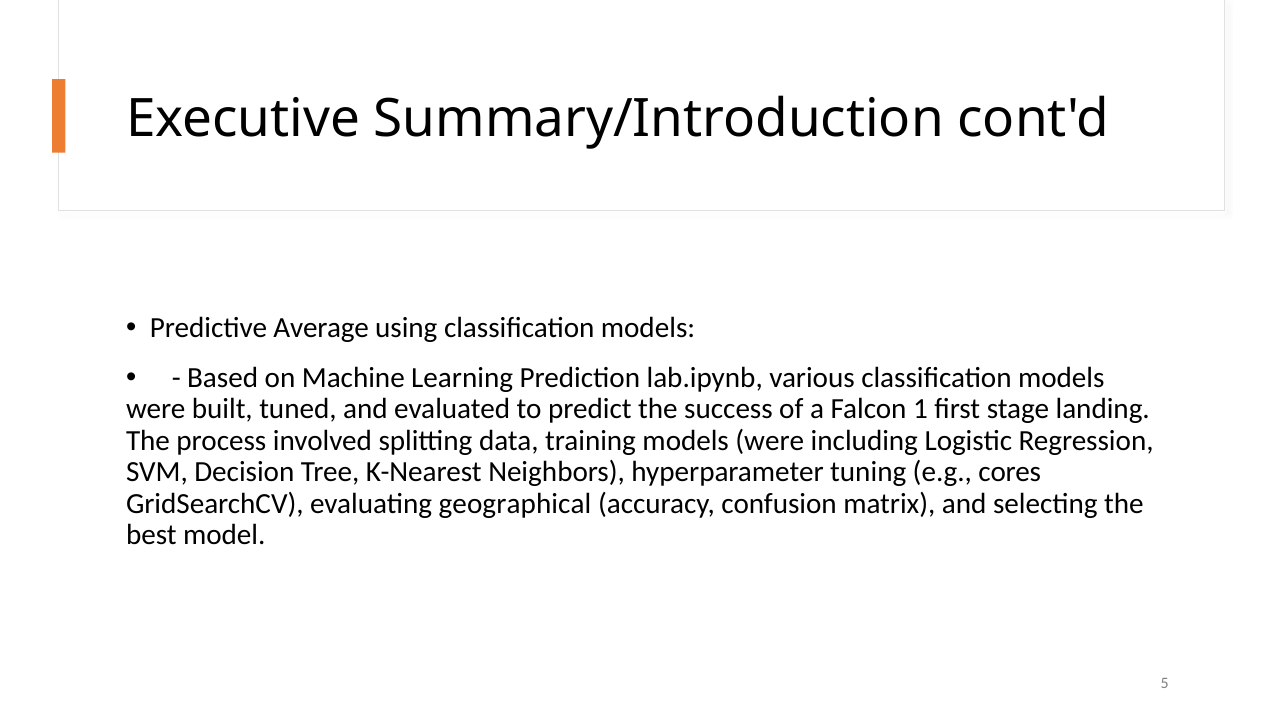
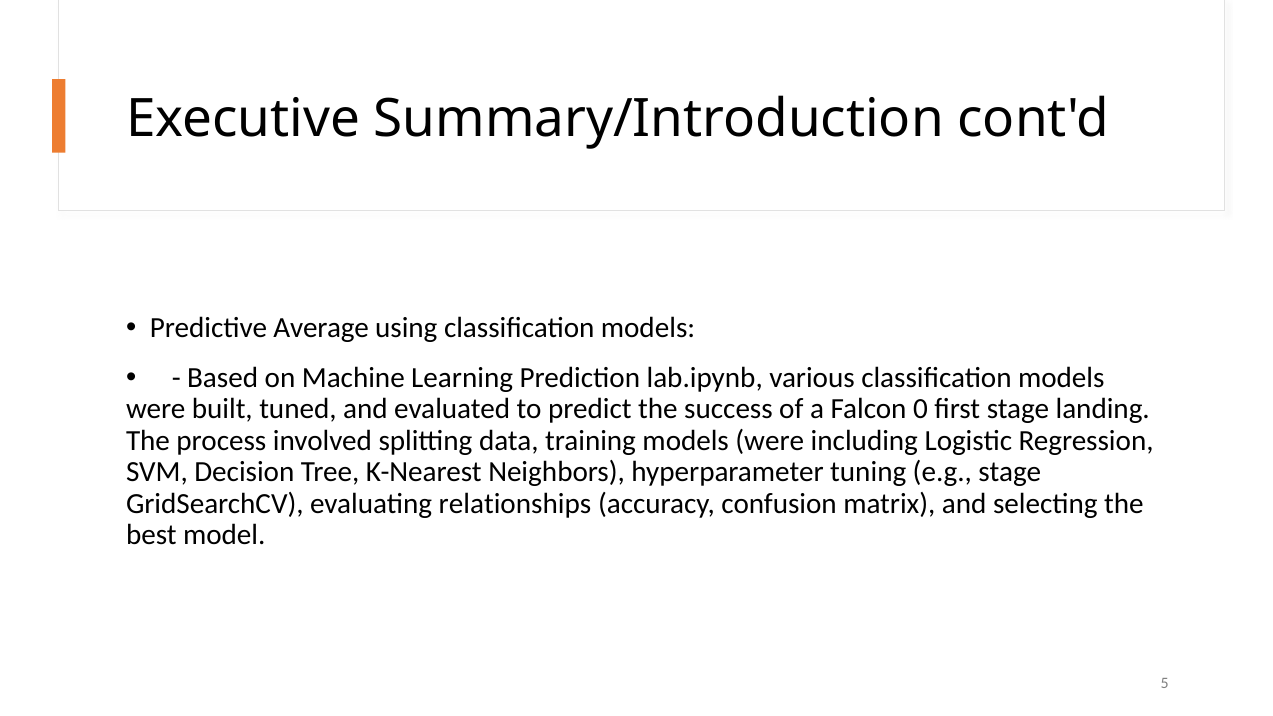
1: 1 -> 0 (920, 409)
e.g cores: cores -> stage (1010, 472)
geographical: geographical -> relationships (515, 504)
